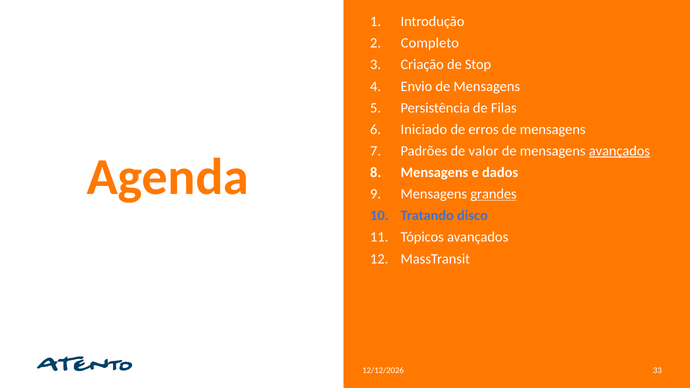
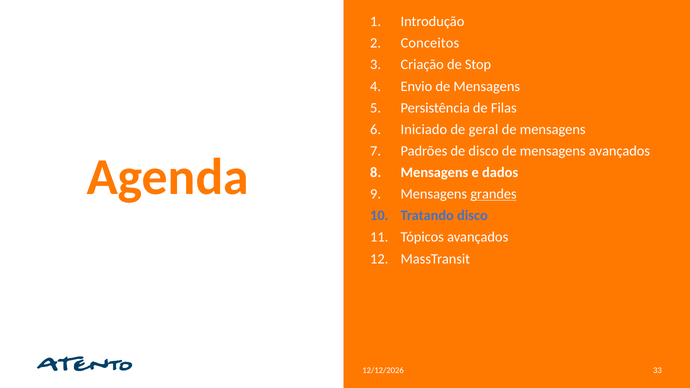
Completo: Completo -> Conceitos (430, 43)
erros: erros -> geral (483, 129)
de valor: valor -> disco (484, 151)
avançados underline: present -> none (619, 151)
